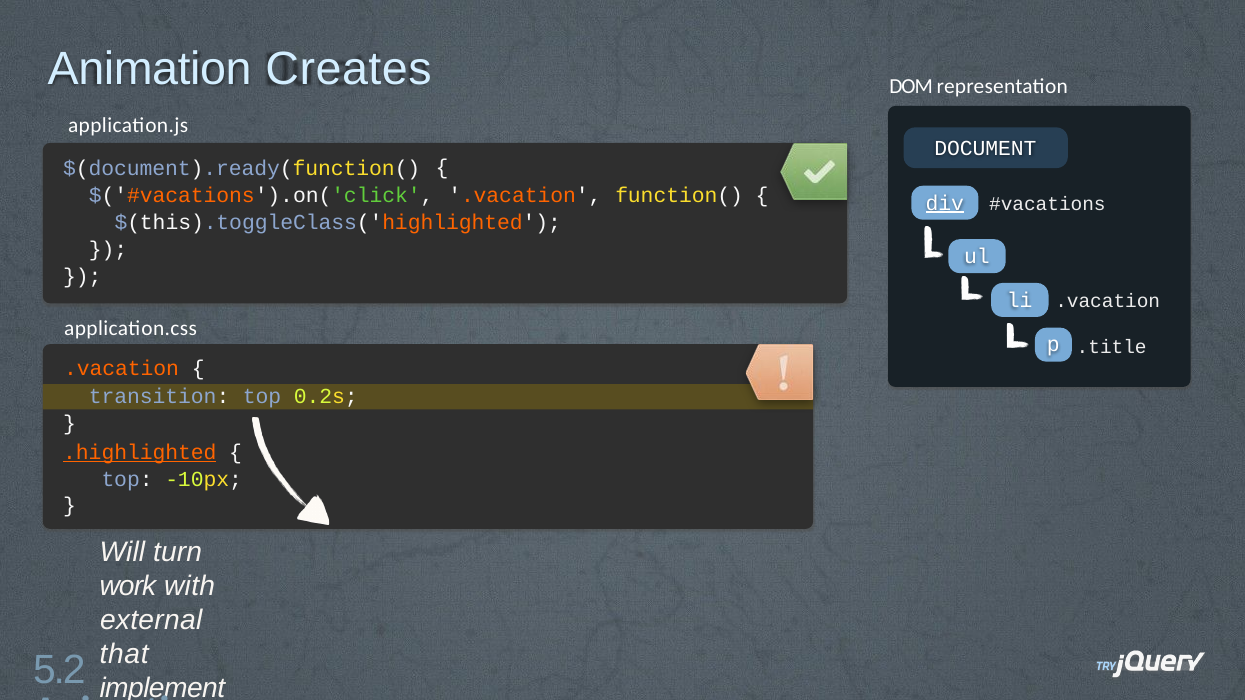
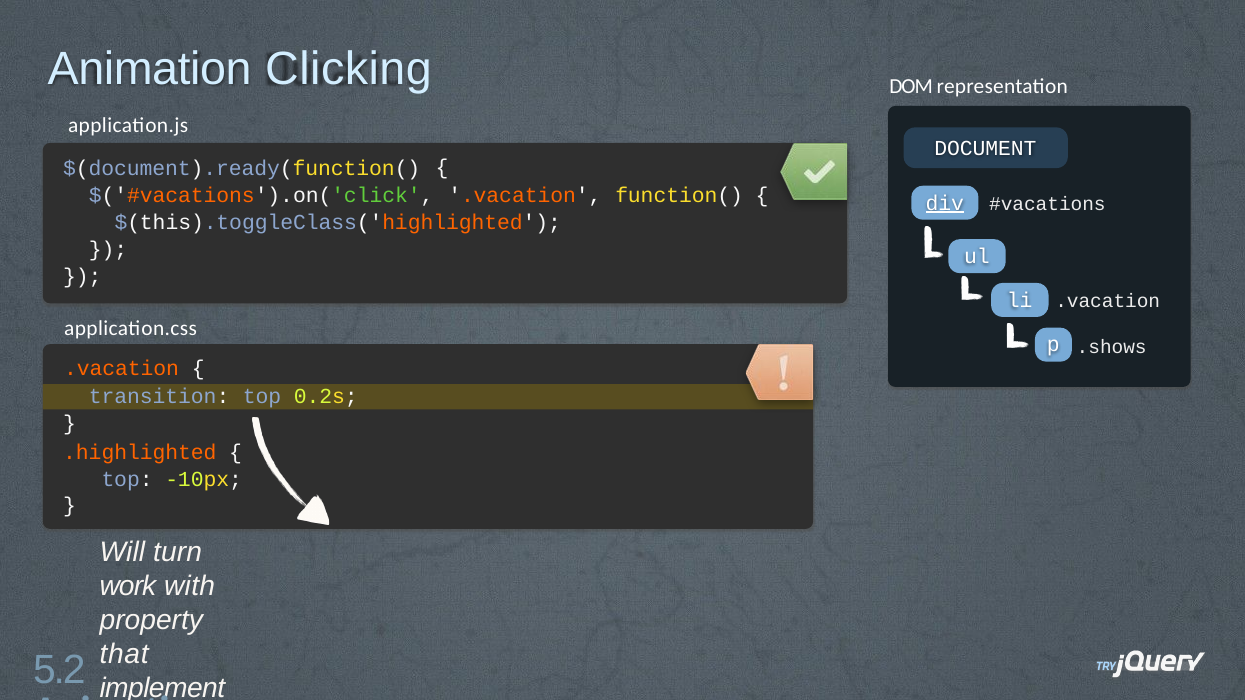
Creates: Creates -> Clicking (349, 69)
.title: .title -> .shows (1112, 347)
.highlighted underline: present -> none (140, 452)
external: external -> property (151, 621)
